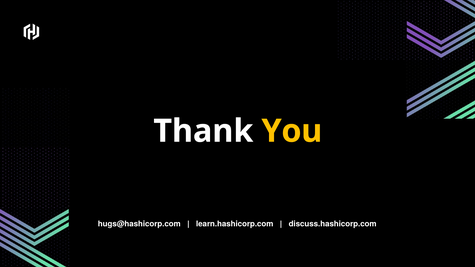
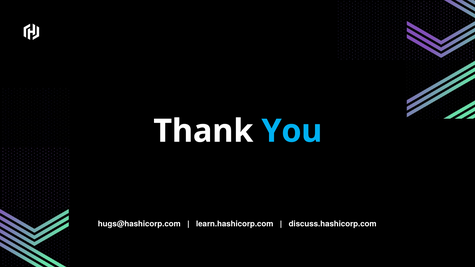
You colour: yellow -> light blue (292, 131)
